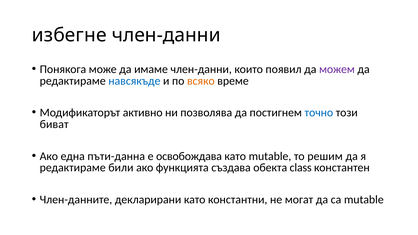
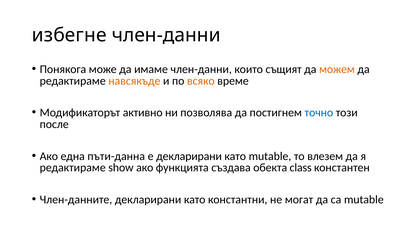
появил: появил -> същият (284, 69)
можем colour: purple -> orange (337, 69)
навсякъде colour: blue -> orange (134, 81)
биват: биват -> после (54, 124)
е освобождава: освобождава -> декларирани (189, 156)
решим: решим -> влезем (325, 156)
били: били -> show (121, 168)
